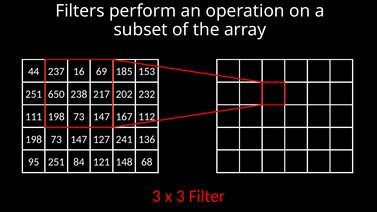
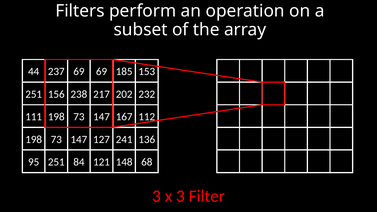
237 16: 16 -> 69 (79, 72)
650: 650 -> 156 (56, 94)
